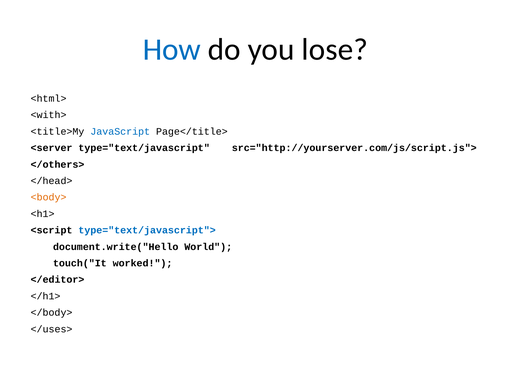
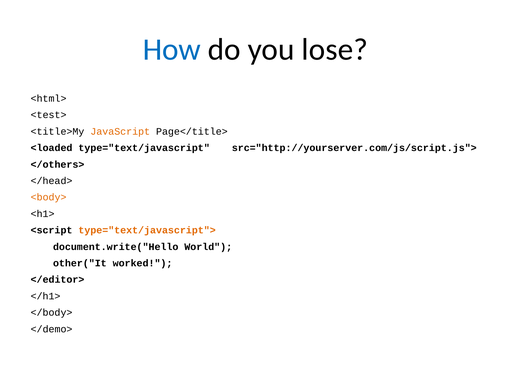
<with>: <with> -> <test> (49, 115)
JavaScript colour: blue -> orange (120, 132)
<server: <server -> <loaded (52, 148)
type="text/javascript"> colour: blue -> orange (147, 230)
touch("It: touch("It -> other("It (80, 263)
</uses>: </uses> -> </demo> (52, 329)
